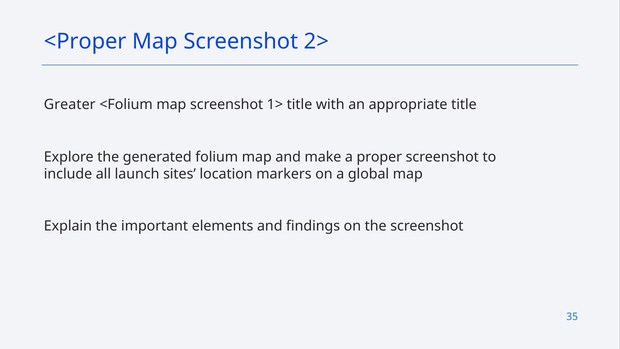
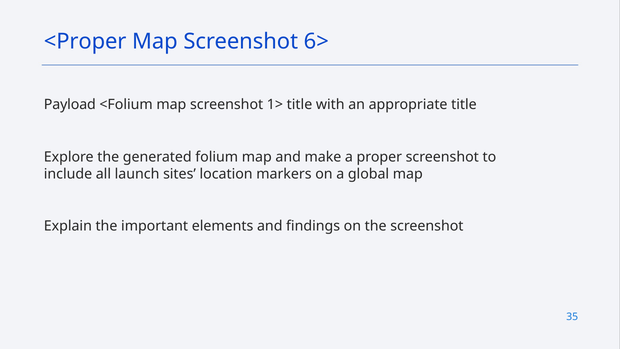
2>: 2> -> 6> (316, 41)
Greater: Greater -> Payload (70, 105)
